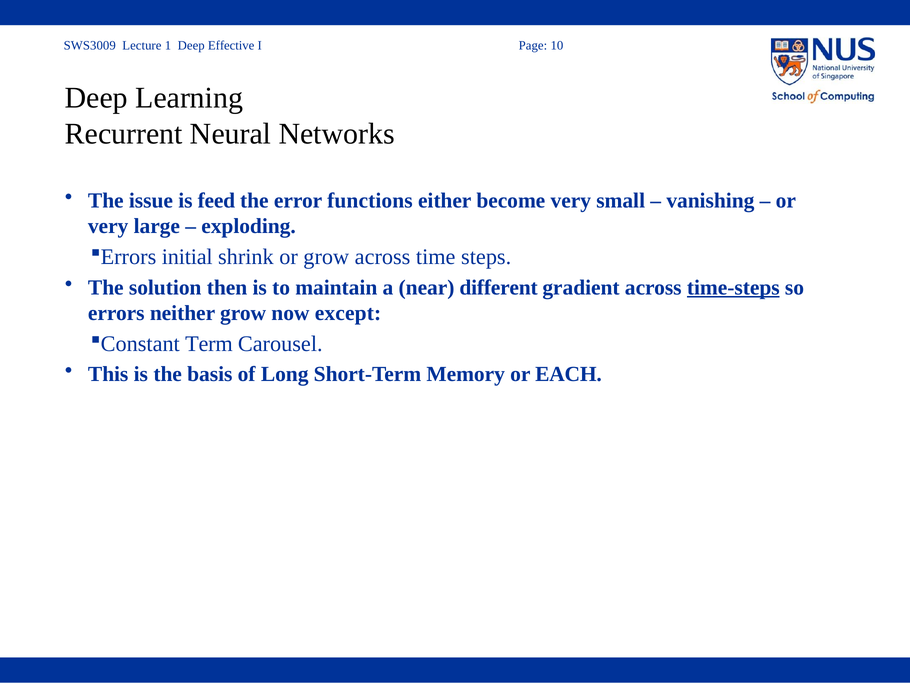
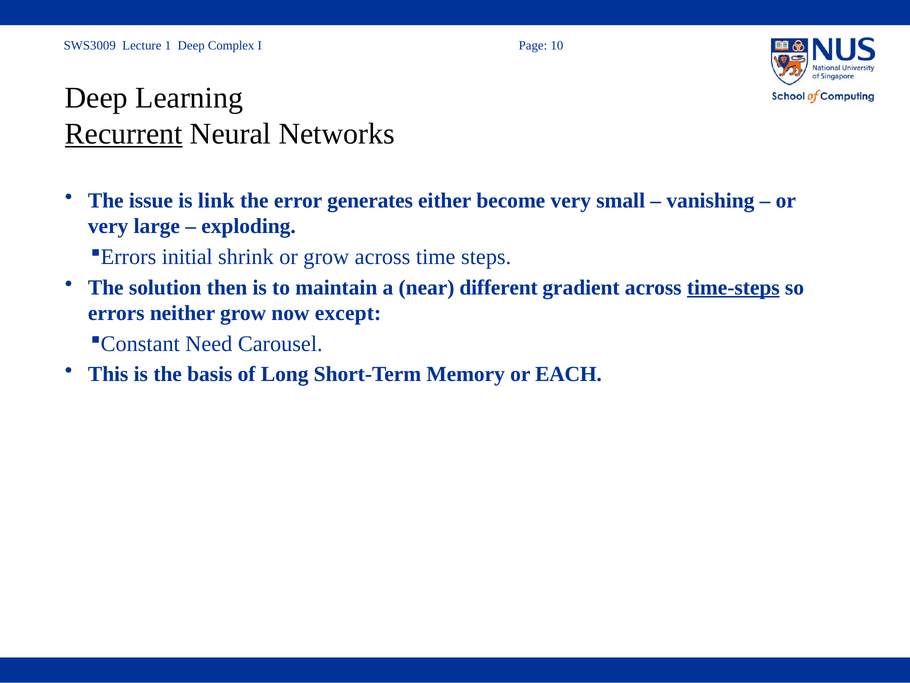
Effective: Effective -> Complex (231, 45)
Recurrent underline: none -> present (124, 134)
feed: feed -> link (216, 200)
functions: functions -> generates (370, 200)
Term: Term -> Need (209, 344)
